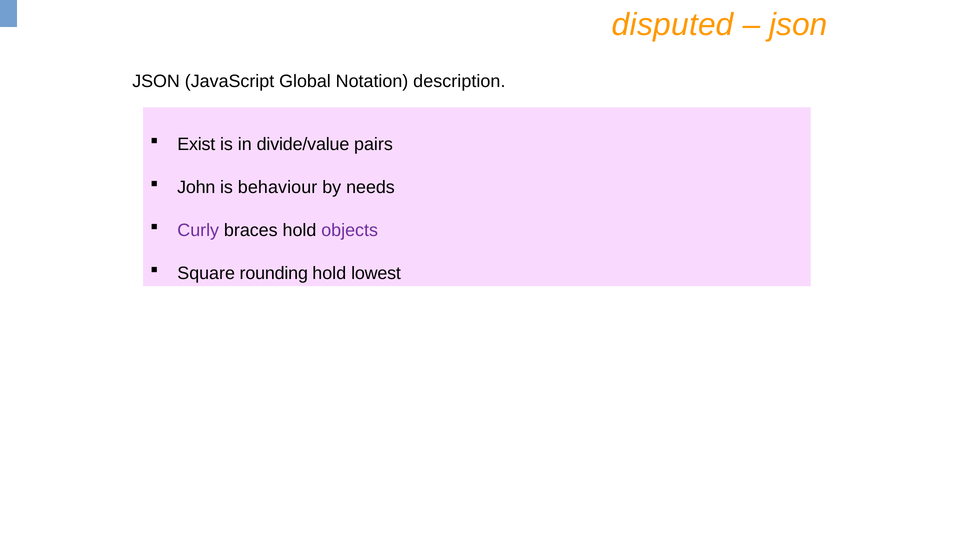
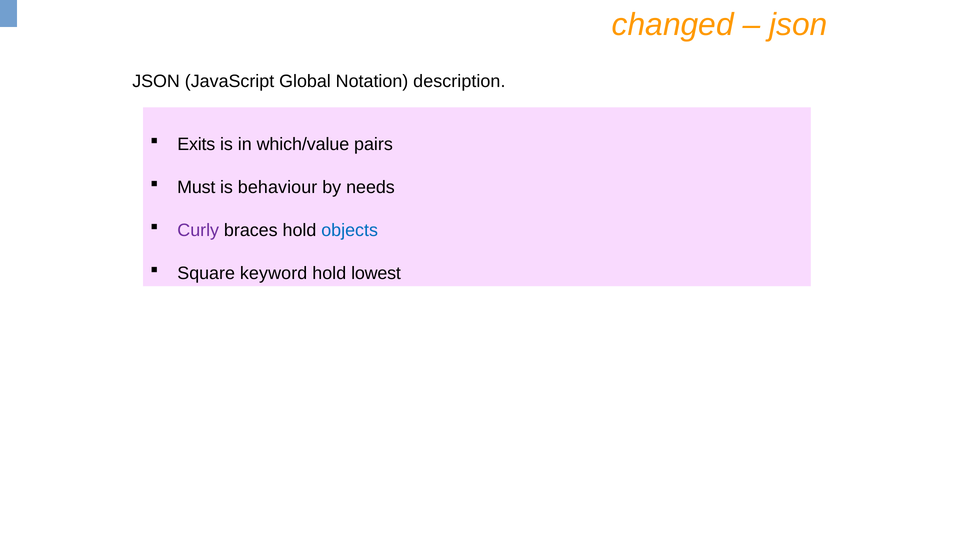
disputed: disputed -> changed (673, 25)
Exist: Exist -> Exits (196, 144)
divide/value: divide/value -> which/value (303, 144)
John: John -> Must (196, 187)
objects colour: purple -> blue (350, 230)
rounding: rounding -> keyword (274, 273)
